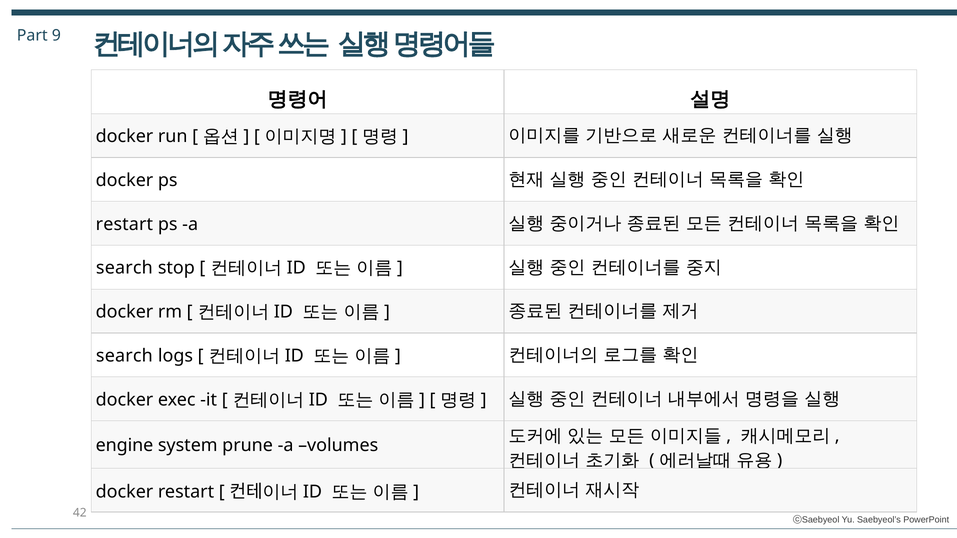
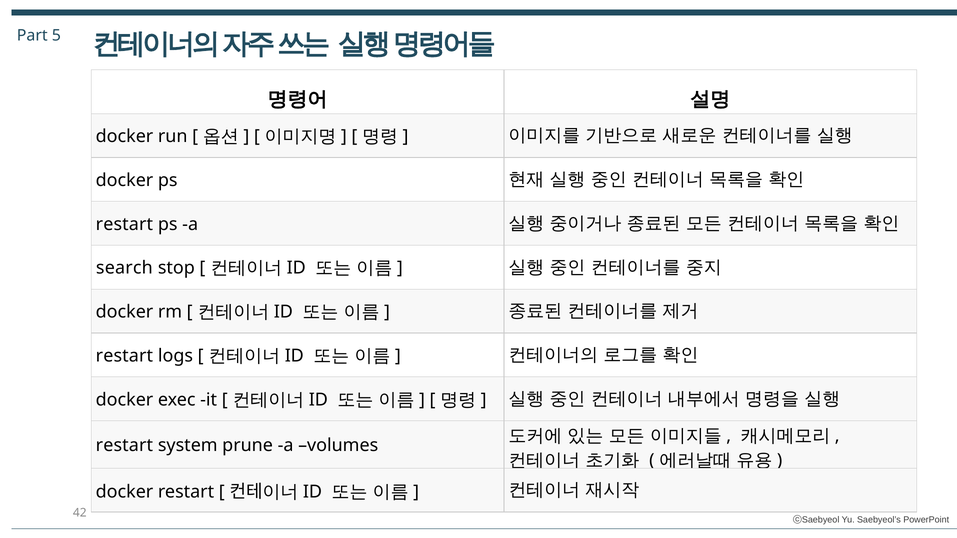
9: 9 -> 5 (56, 36)
search: search -> restart (124, 356)
engine: engine -> restart (124, 446)
